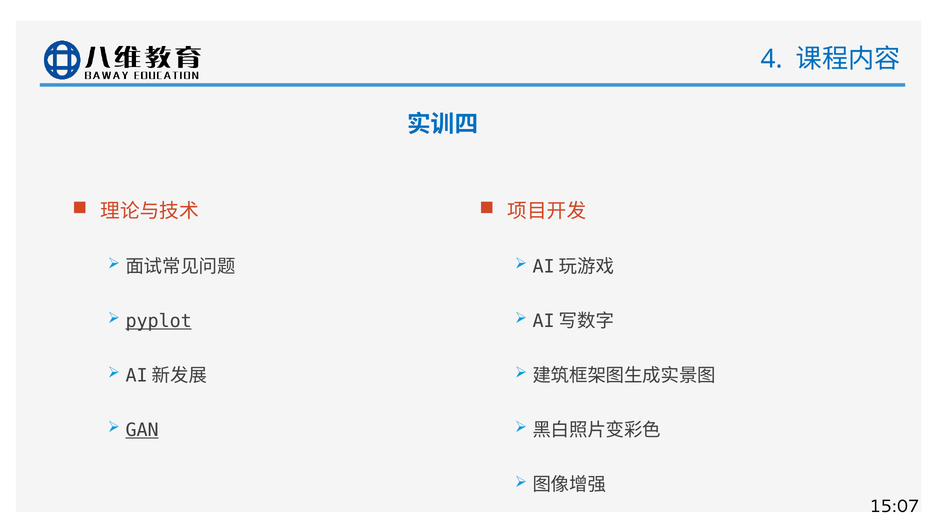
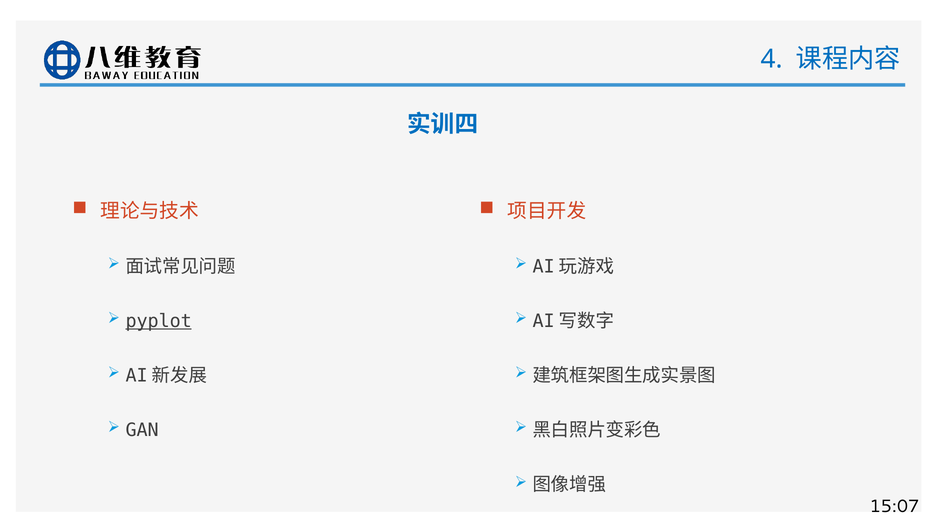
GAN underline: present -> none (142, 430)
